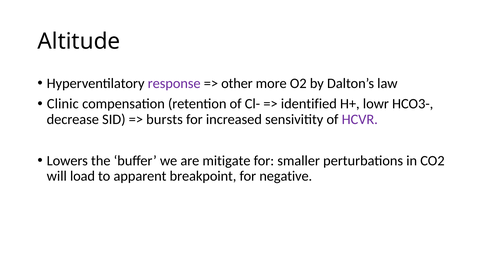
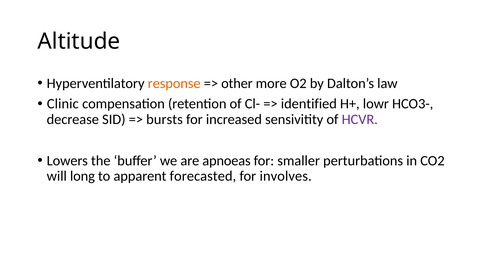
response colour: purple -> orange (174, 83)
mitigate: mitigate -> apnoeas (227, 161)
load: load -> long (82, 176)
breakpoint: breakpoint -> forecasted (203, 176)
negative: negative -> involves (286, 176)
